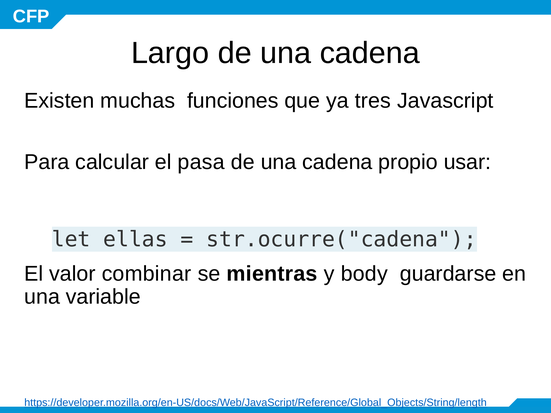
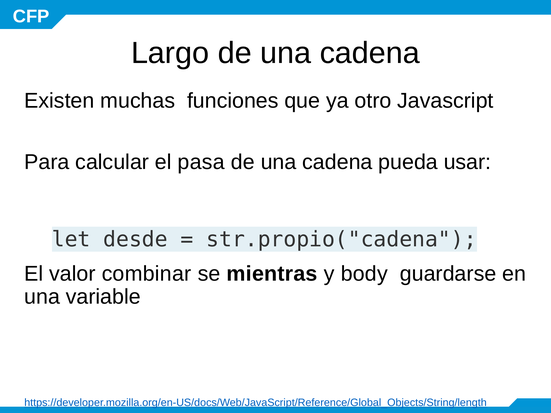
tres: tres -> otro (373, 101)
propio: propio -> pueda (408, 162)
ellas: ellas -> desde (136, 240)
str.ocurre("cadena: str.ocurre("cadena -> str.propio("cadena (341, 240)
